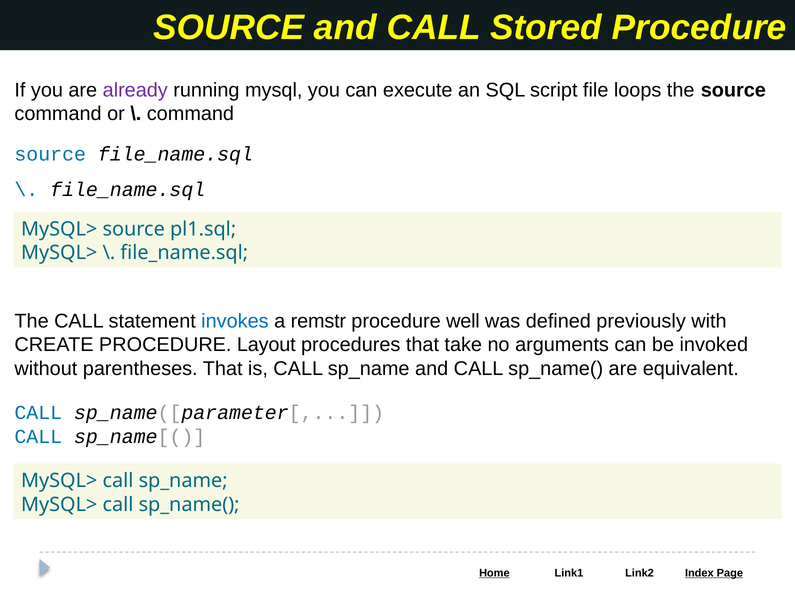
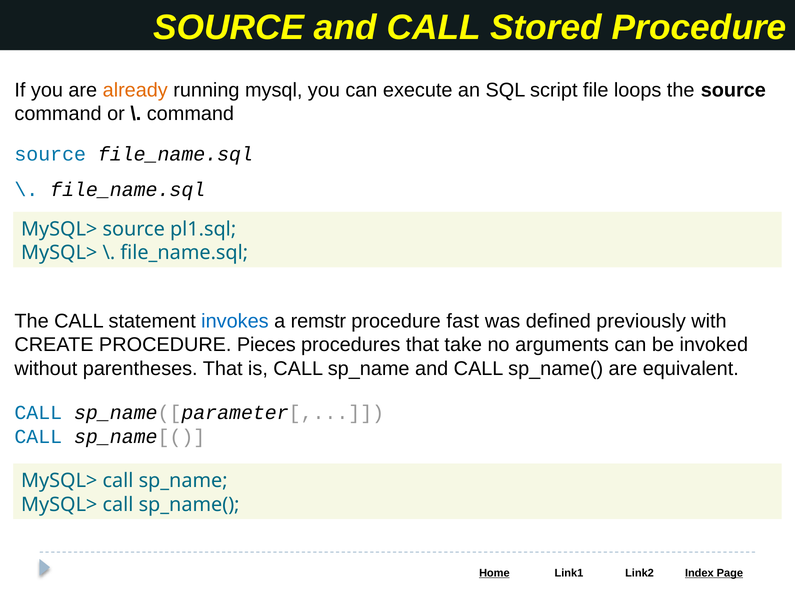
already colour: purple -> orange (135, 90)
well: well -> fast (463, 321)
Layout: Layout -> Pieces (266, 345)
